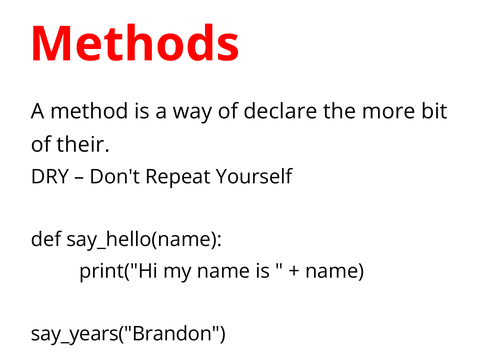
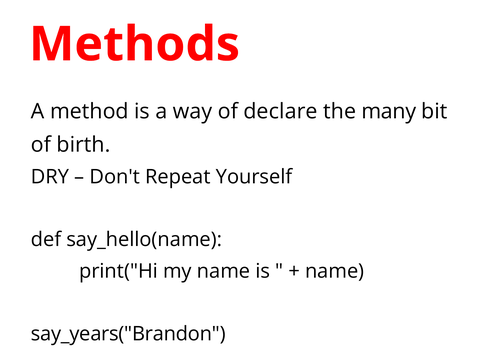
more: more -> many (389, 111)
their: their -> birth (83, 145)
